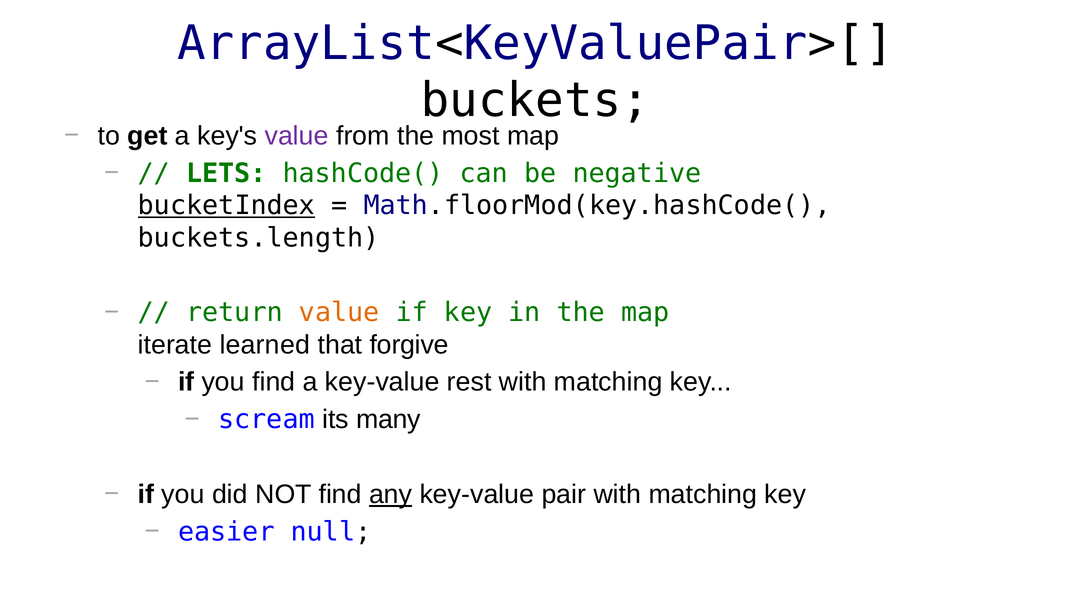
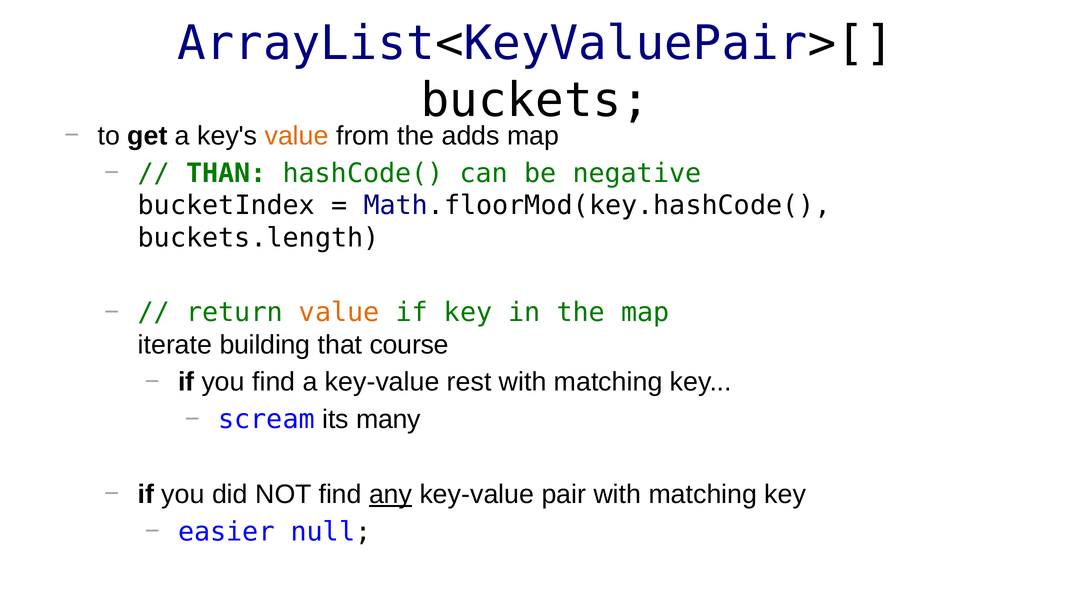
value colour: purple -> orange (297, 136)
most: most -> adds (471, 136)
LETS: LETS -> THAN (226, 174)
bucketIndex underline: present -> none (226, 206)
learned: learned -> building (265, 345)
forgive: forgive -> course (409, 345)
